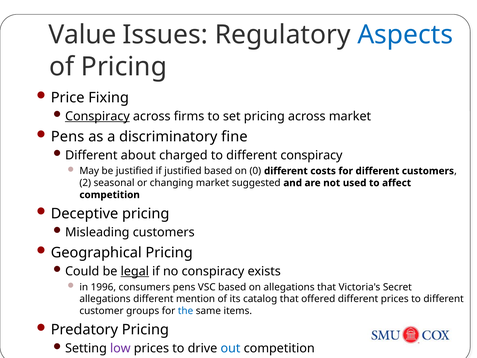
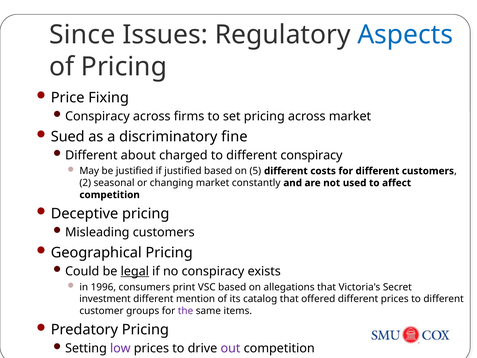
Value: Value -> Since (82, 35)
Conspiracy underline: present -> none (97, 116)
Pens: Pens -> Sued (68, 136)
0: 0 -> 5 (255, 171)
suggested: suggested -> constantly (256, 183)
consumers pens: pens -> print (184, 287)
allegations: allegations -> investment (105, 299)
the colour: blue -> purple (186, 311)
out colour: blue -> purple (231, 348)
